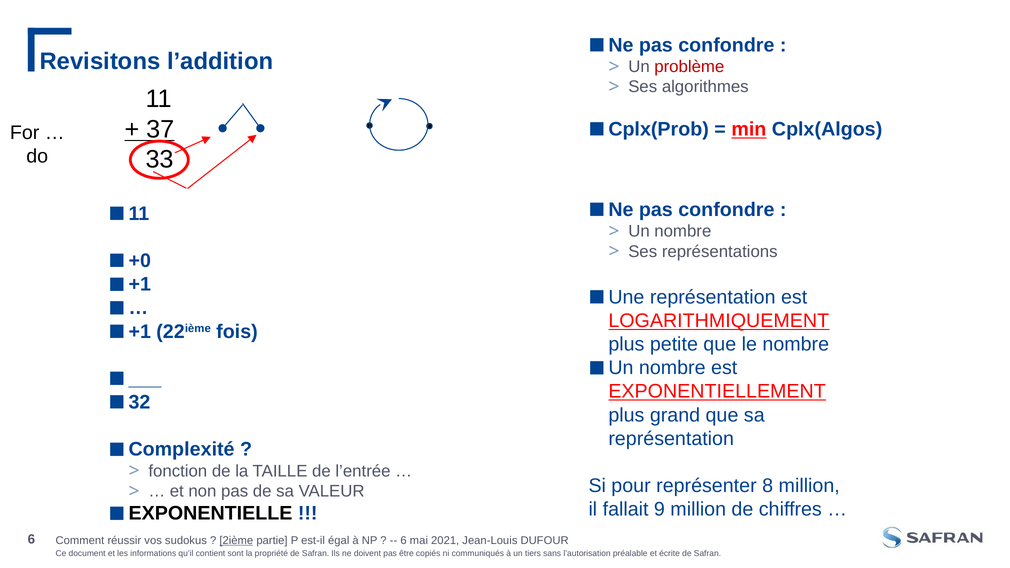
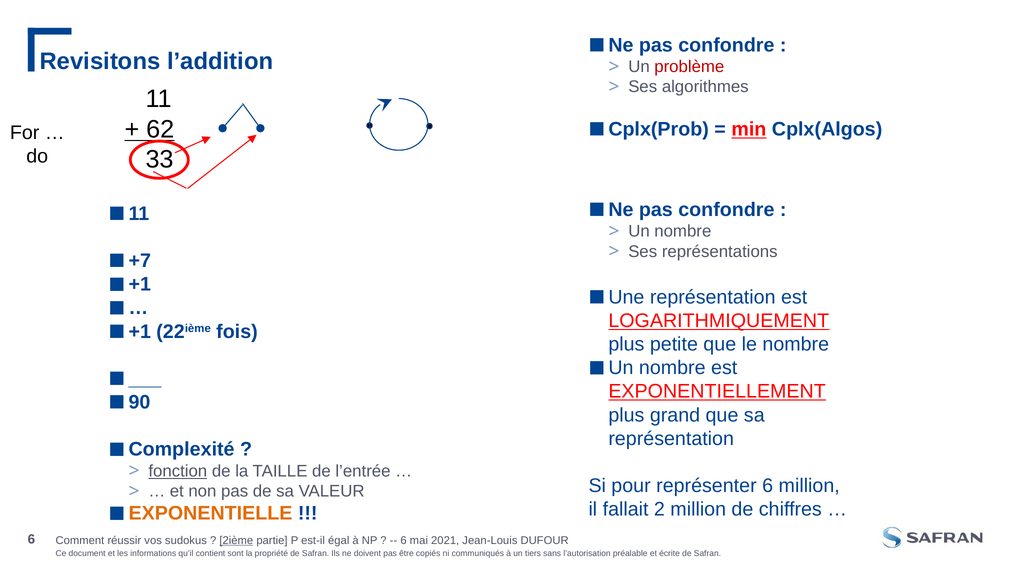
37: 37 -> 62 (160, 129)
+0: +0 -> +7 (140, 261)
32: 32 -> 90 (139, 402)
fonction underline: none -> present (178, 471)
représenter 8: 8 -> 6 (768, 486)
EXPONENTIELLE colour: black -> orange (210, 514)
9: 9 -> 2 (659, 509)
